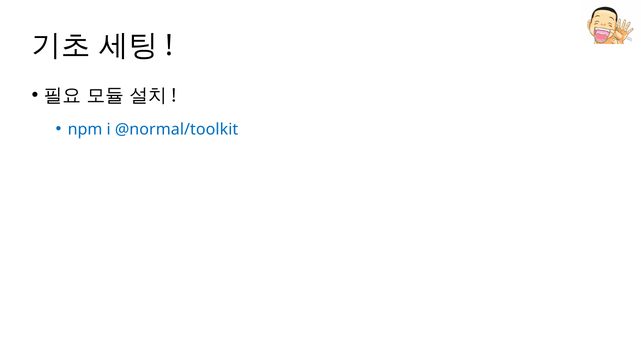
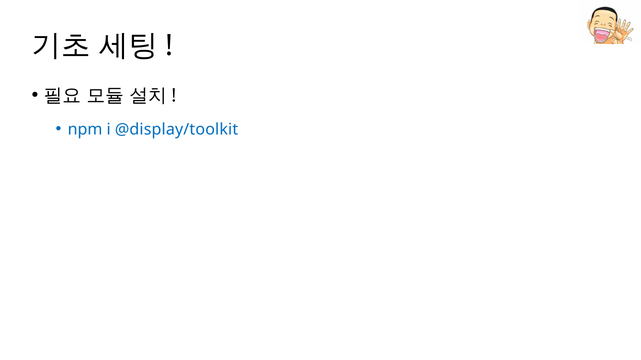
@normal/toolkit: @normal/toolkit -> @display/toolkit (177, 129)
